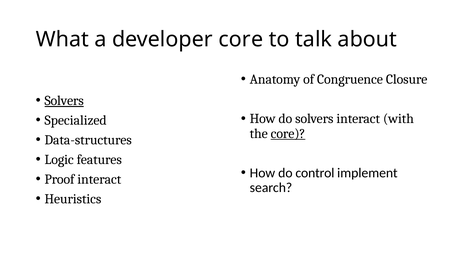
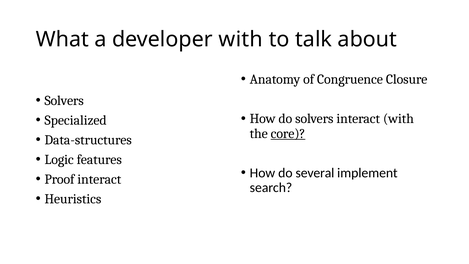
developer core: core -> with (241, 39)
Solvers underline: present -> none (64, 101)
control: control -> several (315, 173)
